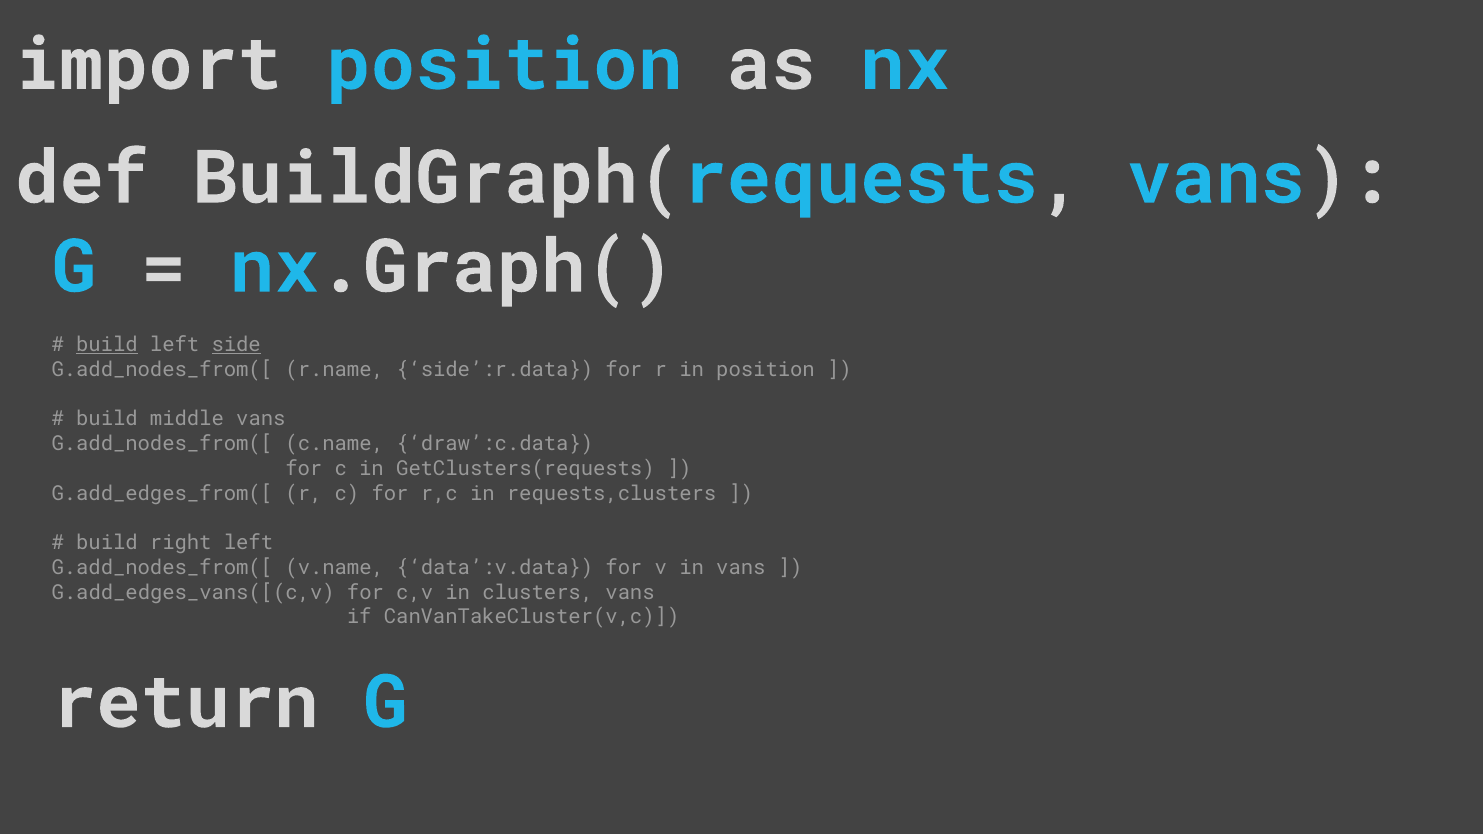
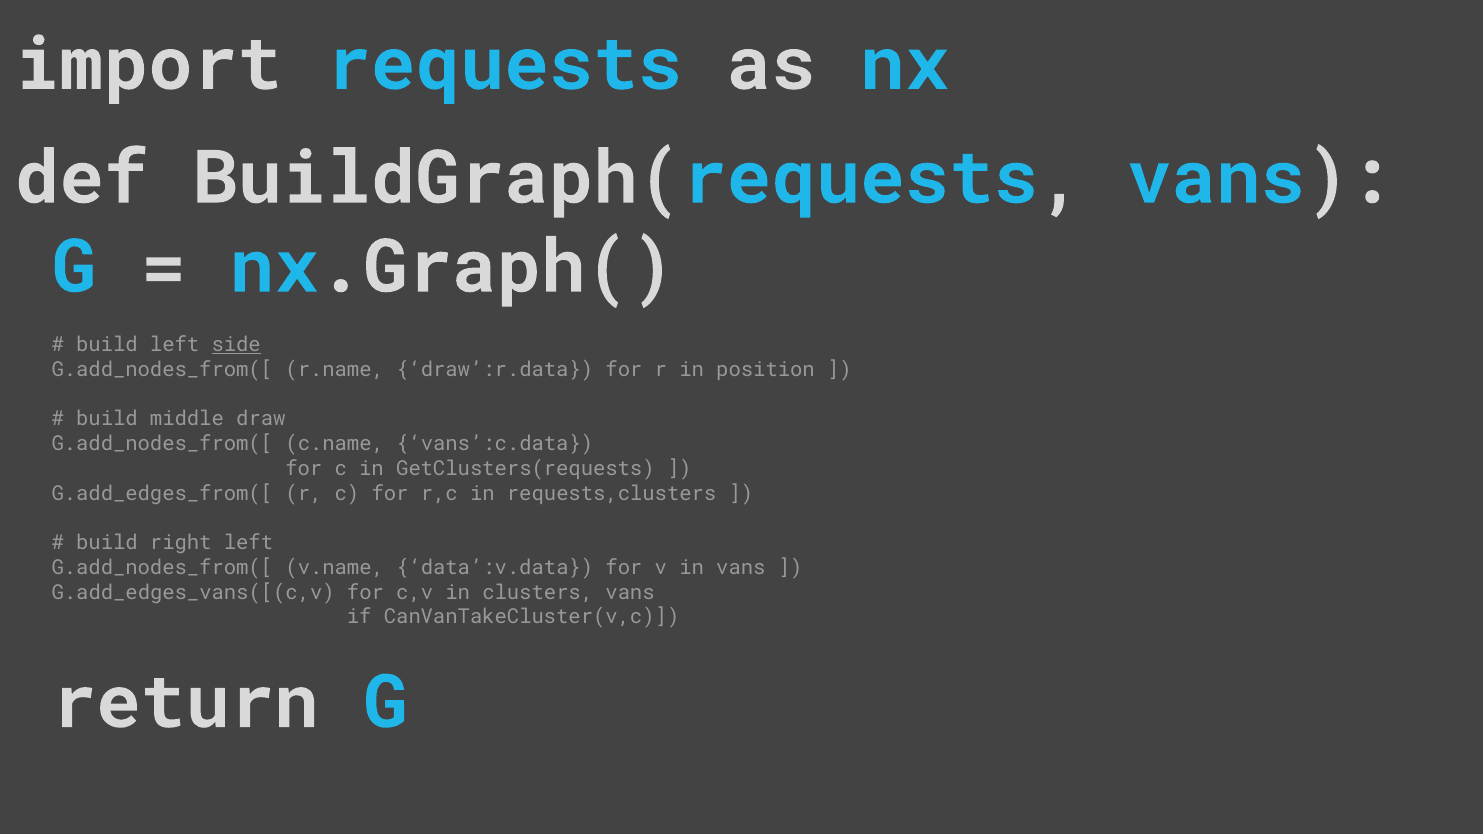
import position: position -> requests (504, 64)
build underline: present -> none (107, 345)
side’:r.data: side’:r.data -> draw’:r.data (495, 370)
middle vans: vans -> draw (261, 419)
draw’:c.data: draw’:c.data -> vans’:c.data (495, 444)
